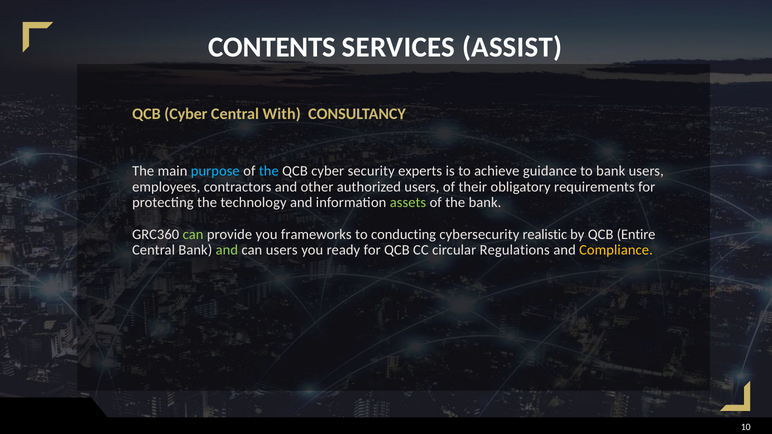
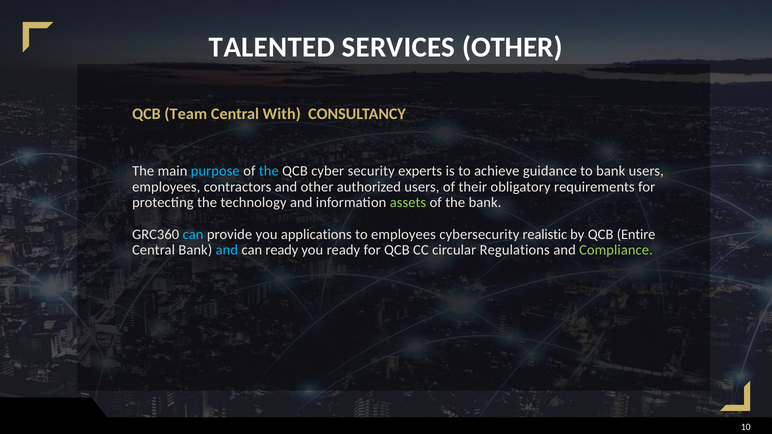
CONTENTS: CONTENTS -> TALENTED (272, 47)
SERVICES ASSIST: ASSIST -> OTHER (512, 47)
Cyber: Cyber -> Team (186, 114)
can colour: light green -> light blue (193, 234)
frameworks: frameworks -> applications (316, 234)
to conducting: conducting -> employees (404, 234)
and colour: light green -> light blue (227, 250)
can users: users -> ready (282, 250)
Compliance colour: yellow -> light green (616, 250)
